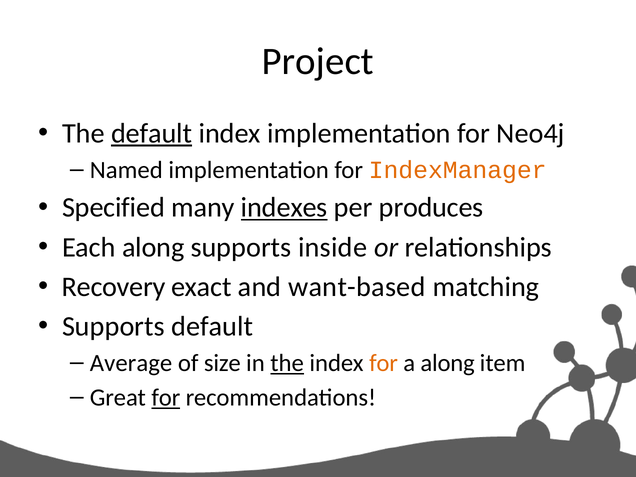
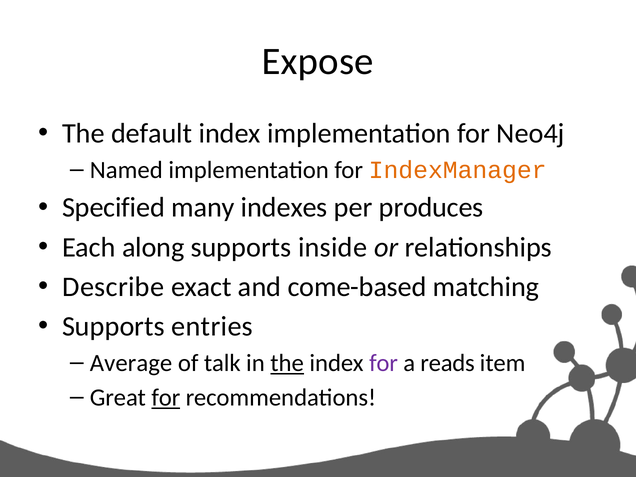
Project: Project -> Expose (318, 62)
default underline: present -> none (152, 133)
indexes underline: present -> none (284, 208)
Recovery: Recovery -> Describe (113, 287)
want-based: want-based -> come-based (357, 287)
Supports default: default -> entries (212, 326)
size: size -> talk (222, 363)
for colour: orange -> purple (384, 363)
a along: along -> reads (448, 363)
